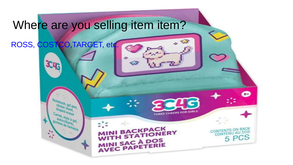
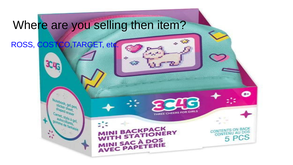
selling item: item -> then (142, 25)
